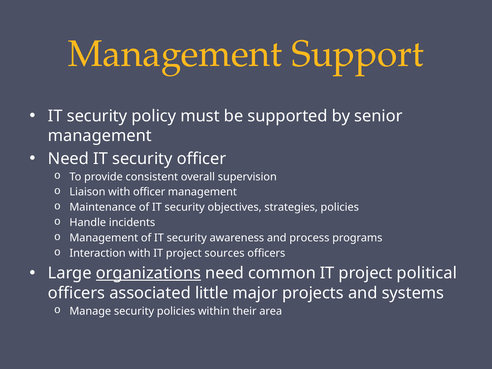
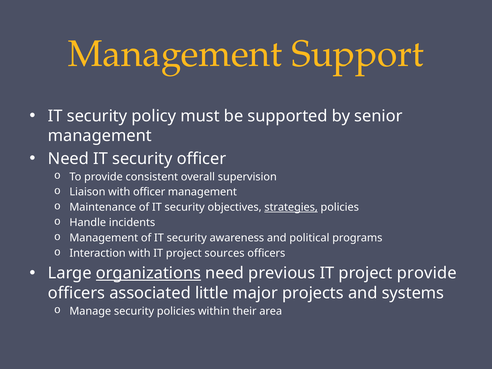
strategies underline: none -> present (291, 207)
process: process -> political (309, 238)
common: common -> previous (282, 273)
project political: political -> provide (427, 273)
